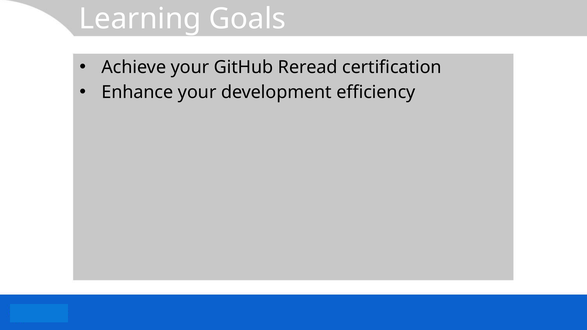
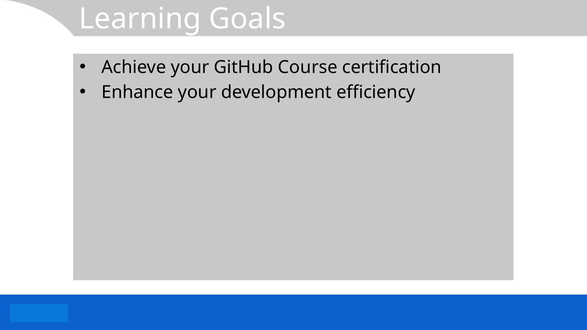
Reread: Reread -> Course (308, 67)
